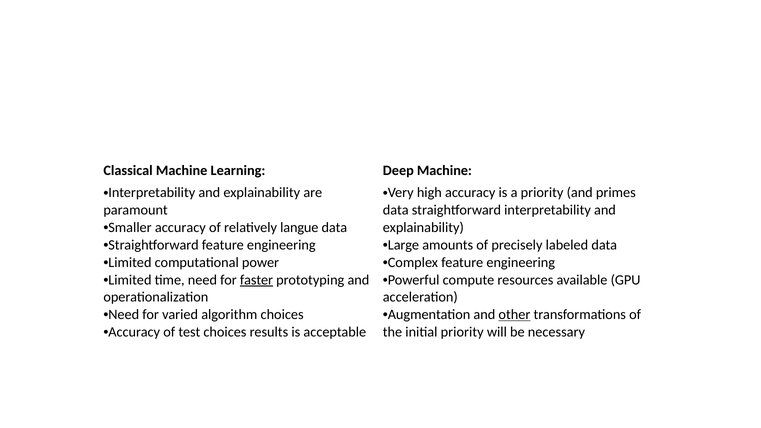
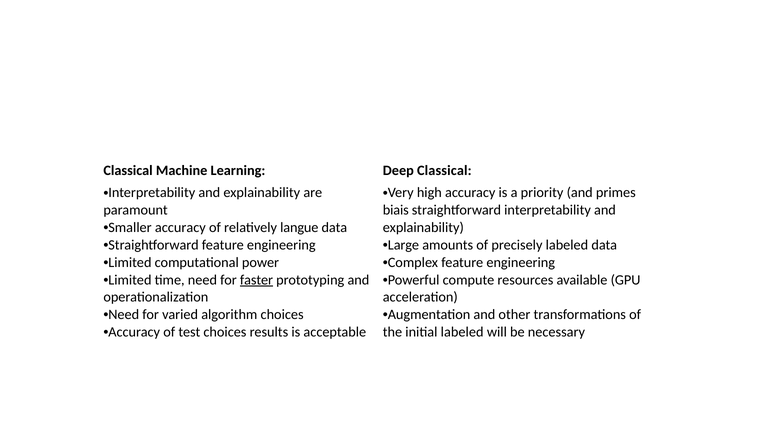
Deep Machine: Machine -> Classical (444, 171)
data: data -> biais (396, 210)
other underline: present -> none (514, 315)
initial priority: priority -> labeled (462, 332)
